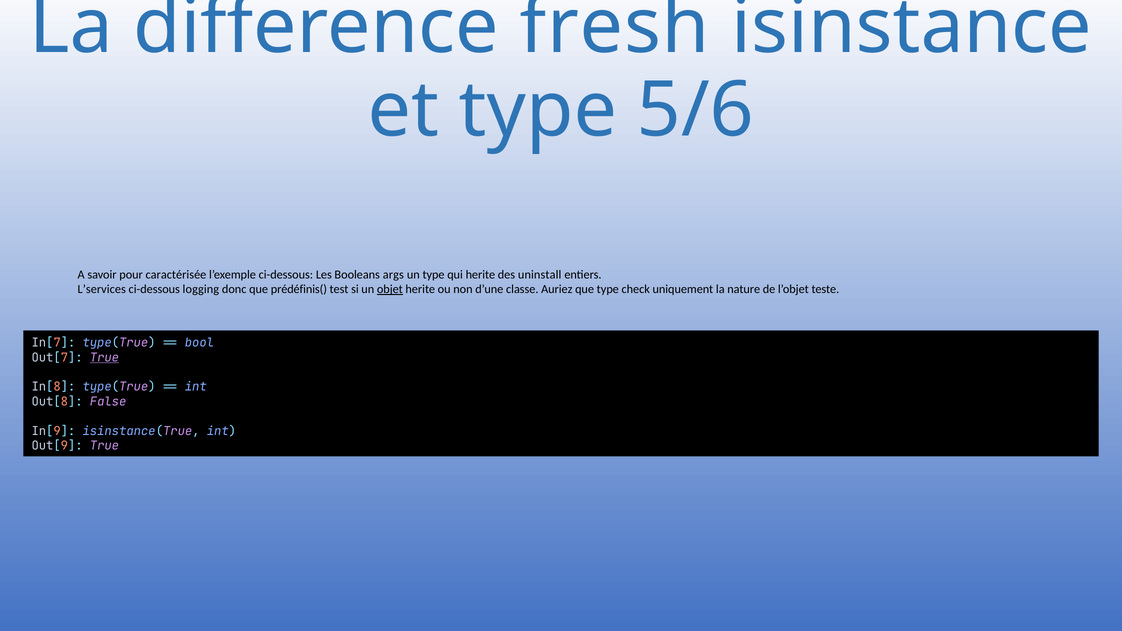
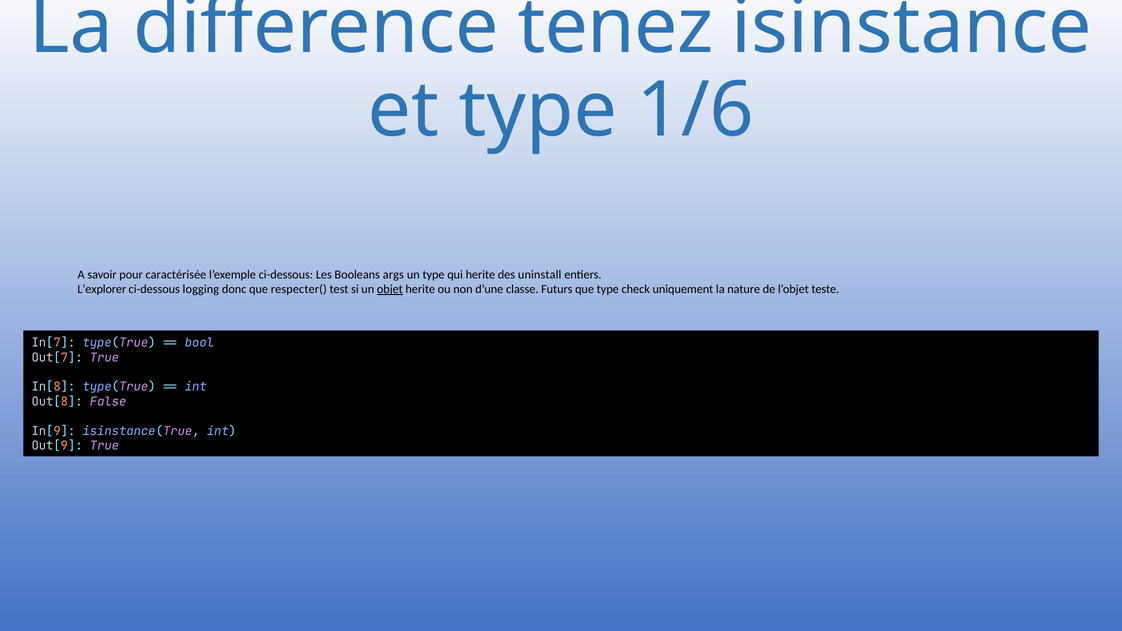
fresh: fresh -> tenez (616, 27)
5/6: 5/6 -> 1/6 (695, 110)
L’services: L’services -> L’explorer (102, 289)
prédéfinis(: prédéfinis( -> respecter( (299, 289)
Auriez: Auriez -> Futurs (557, 289)
True underline: present -> none (104, 358)
